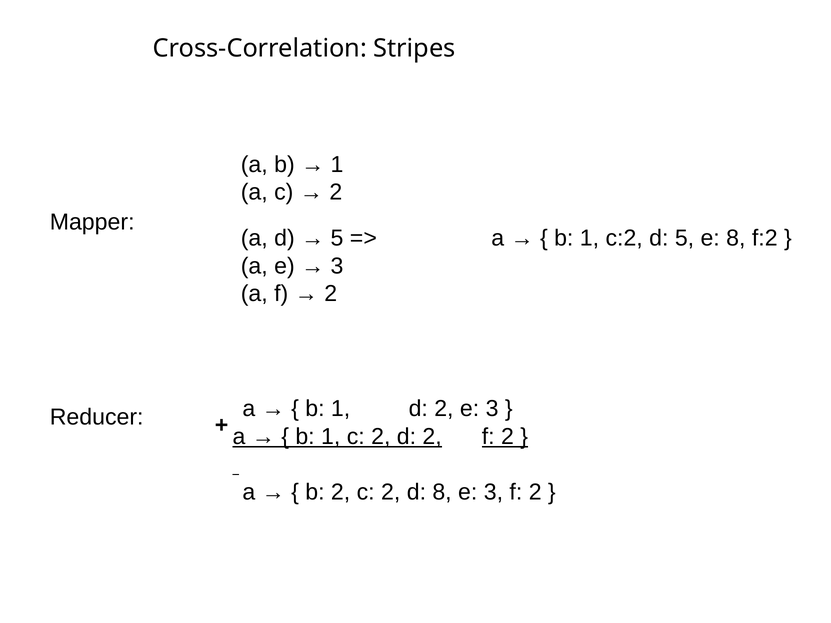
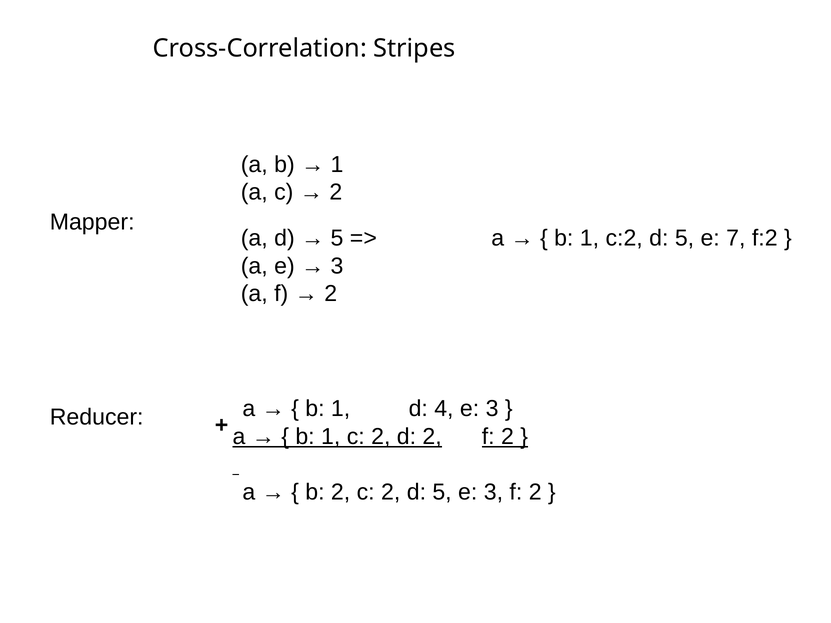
e 8: 8 -> 7 (736, 238)
1 d 2: 2 -> 4 (444, 409)
2 d 8: 8 -> 5 (442, 492)
